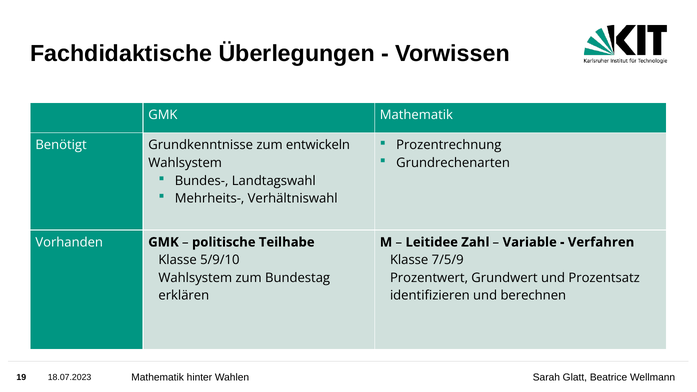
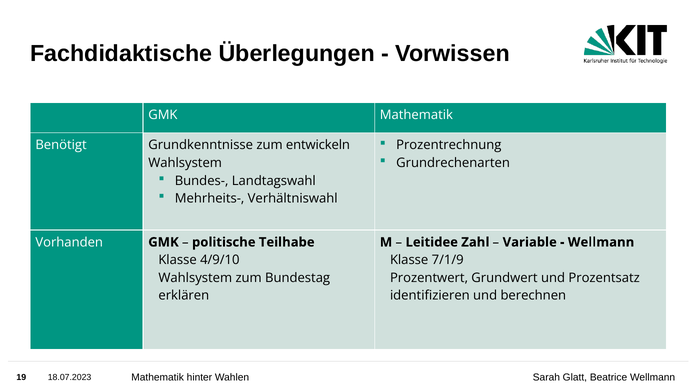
Verfahren: Verfahren -> Wellmann (601, 242)
5/9/10: 5/9/10 -> 4/9/10 (220, 260)
7/5/9: 7/5/9 -> 7/1/9 (448, 260)
